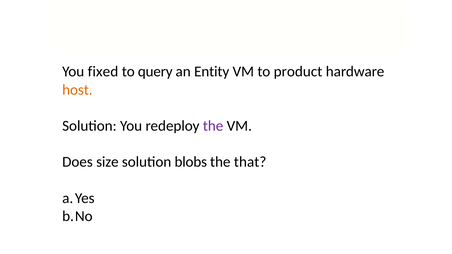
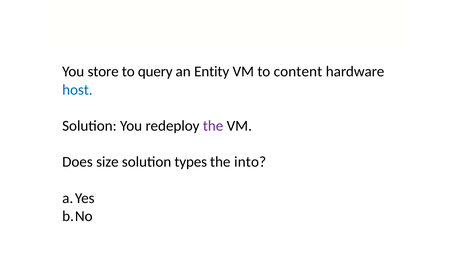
fixed: fixed -> store (103, 72)
product: product -> content (298, 72)
host colour: orange -> blue (77, 90)
blobs: blobs -> types (191, 162)
that: that -> into (250, 162)
